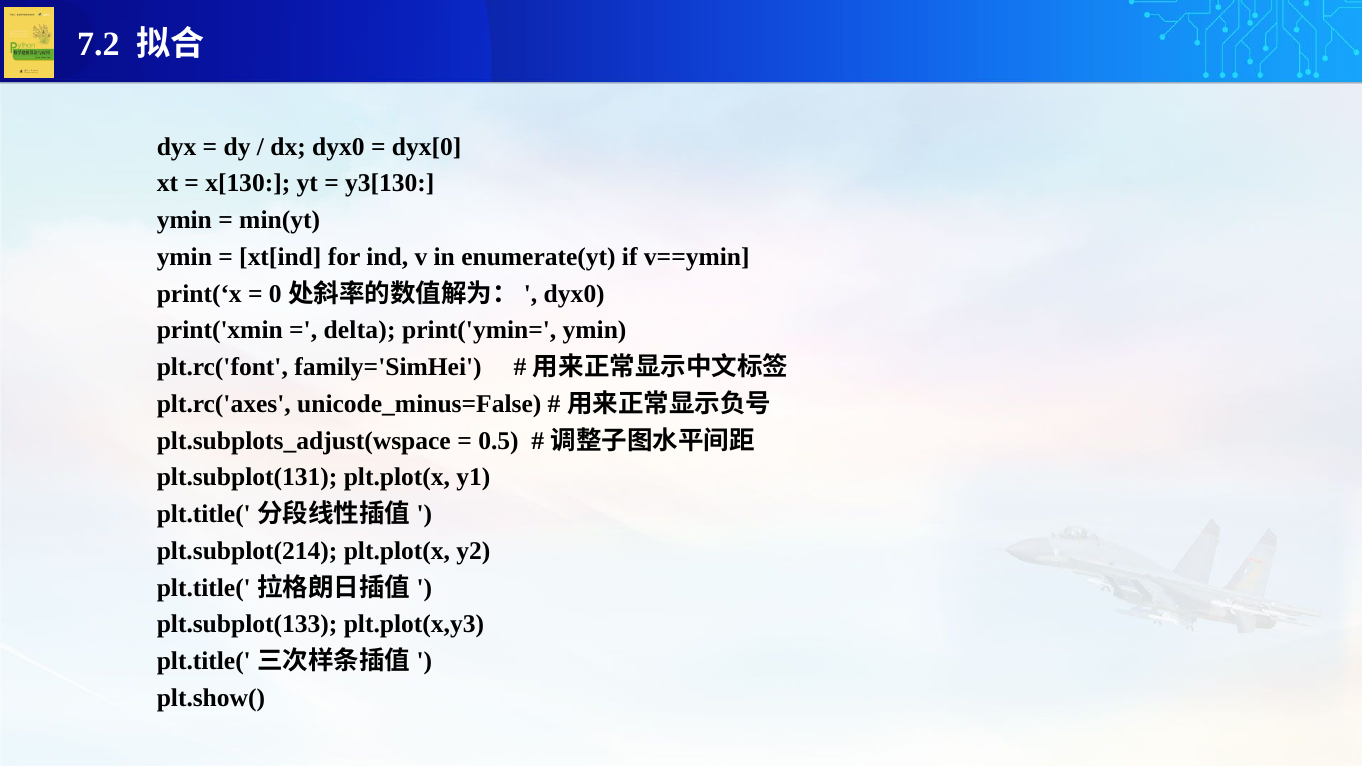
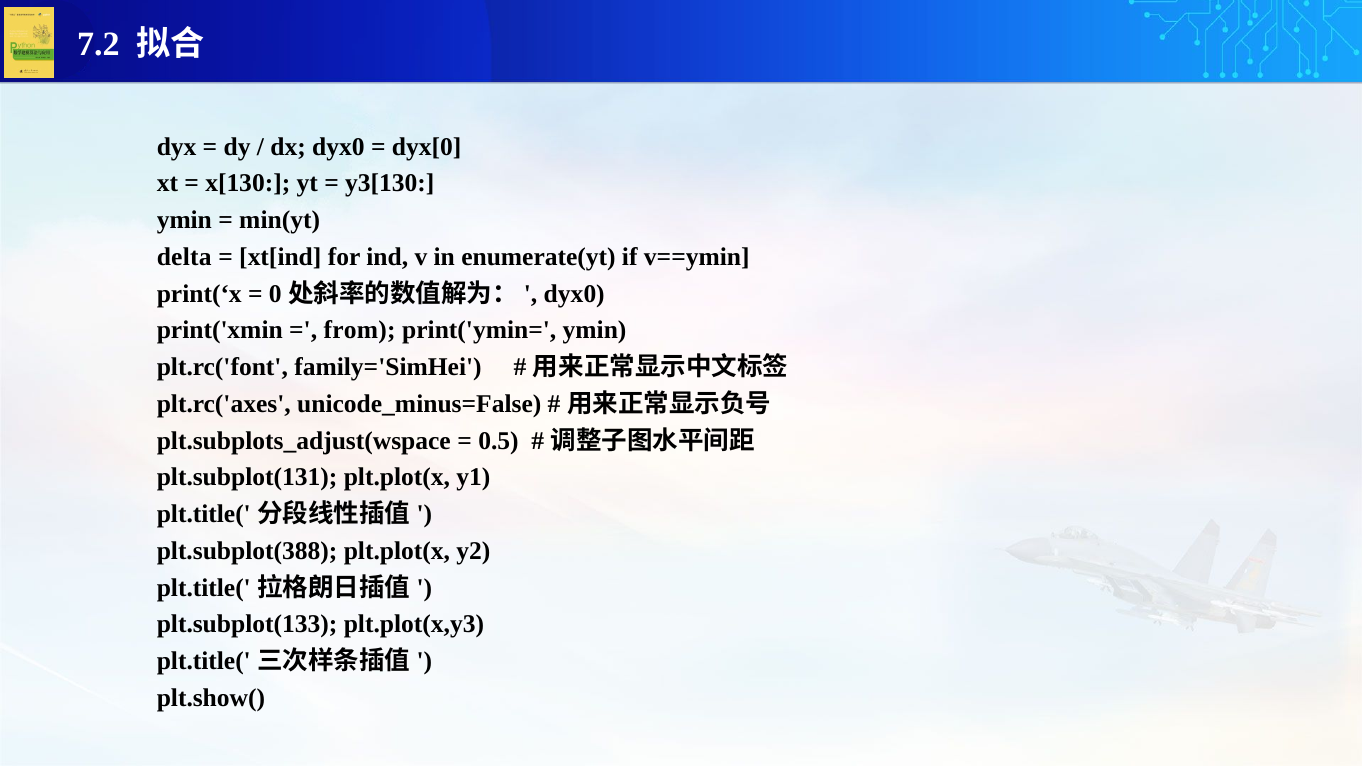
ymin: ymin -> delta (184, 257)
delta: delta -> from (360, 331)
plt.subplot(214: plt.subplot(214 -> plt.subplot(388 (247, 551)
